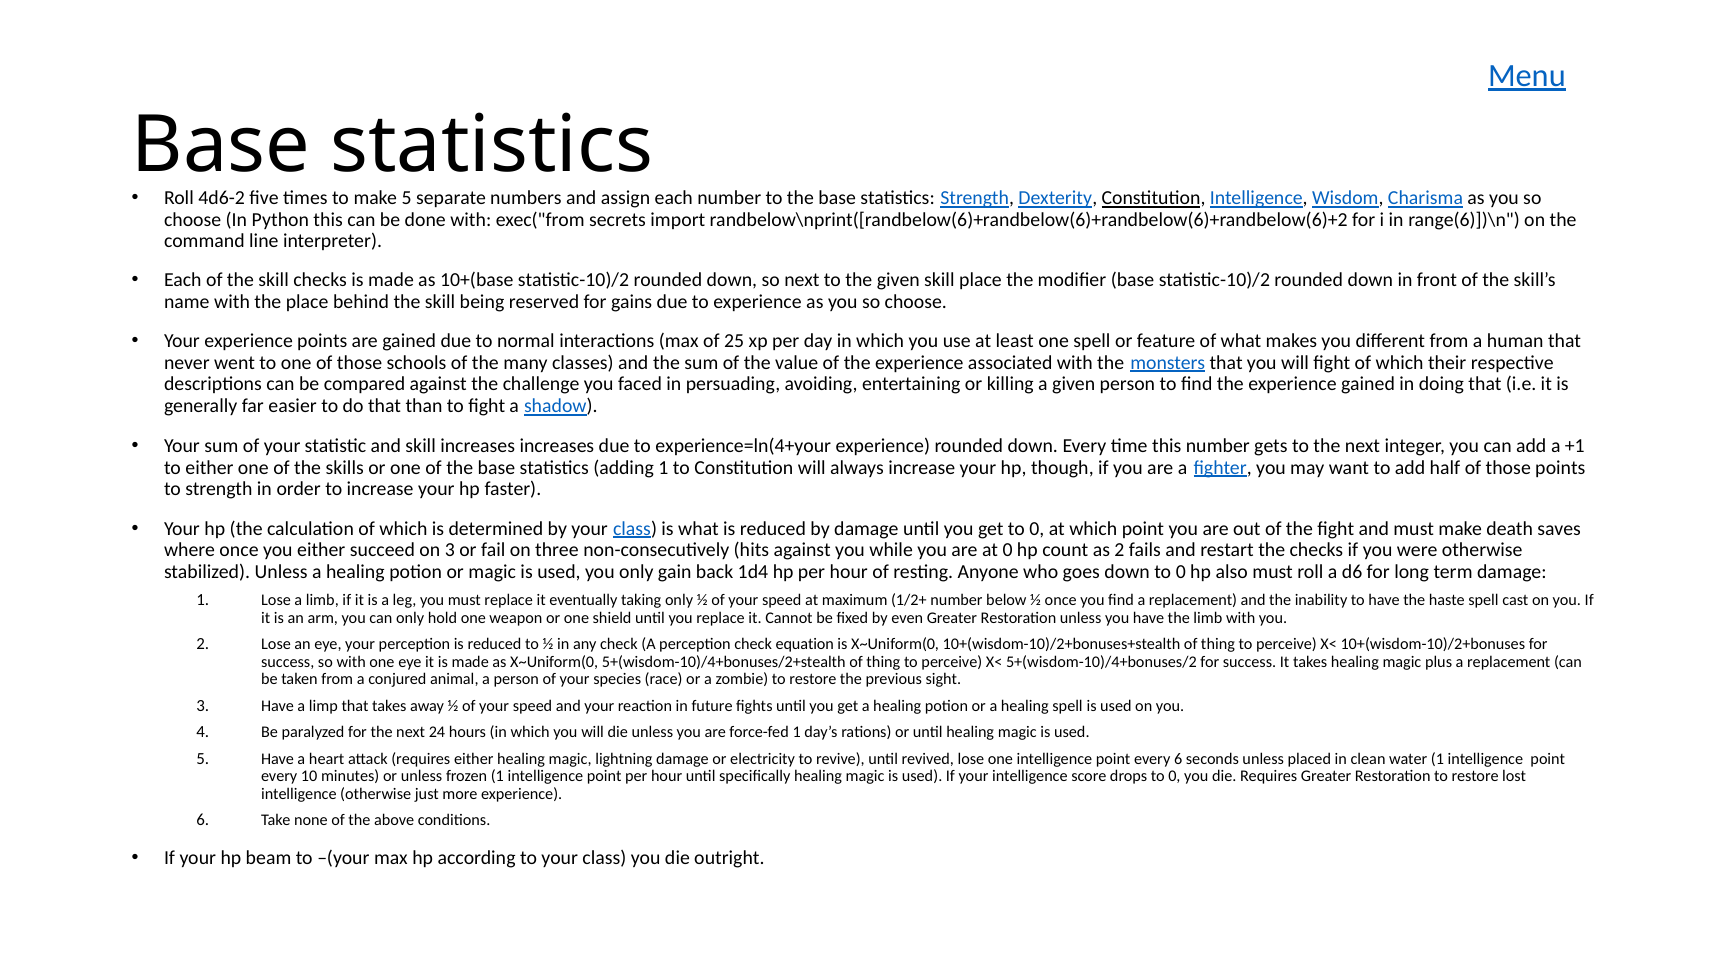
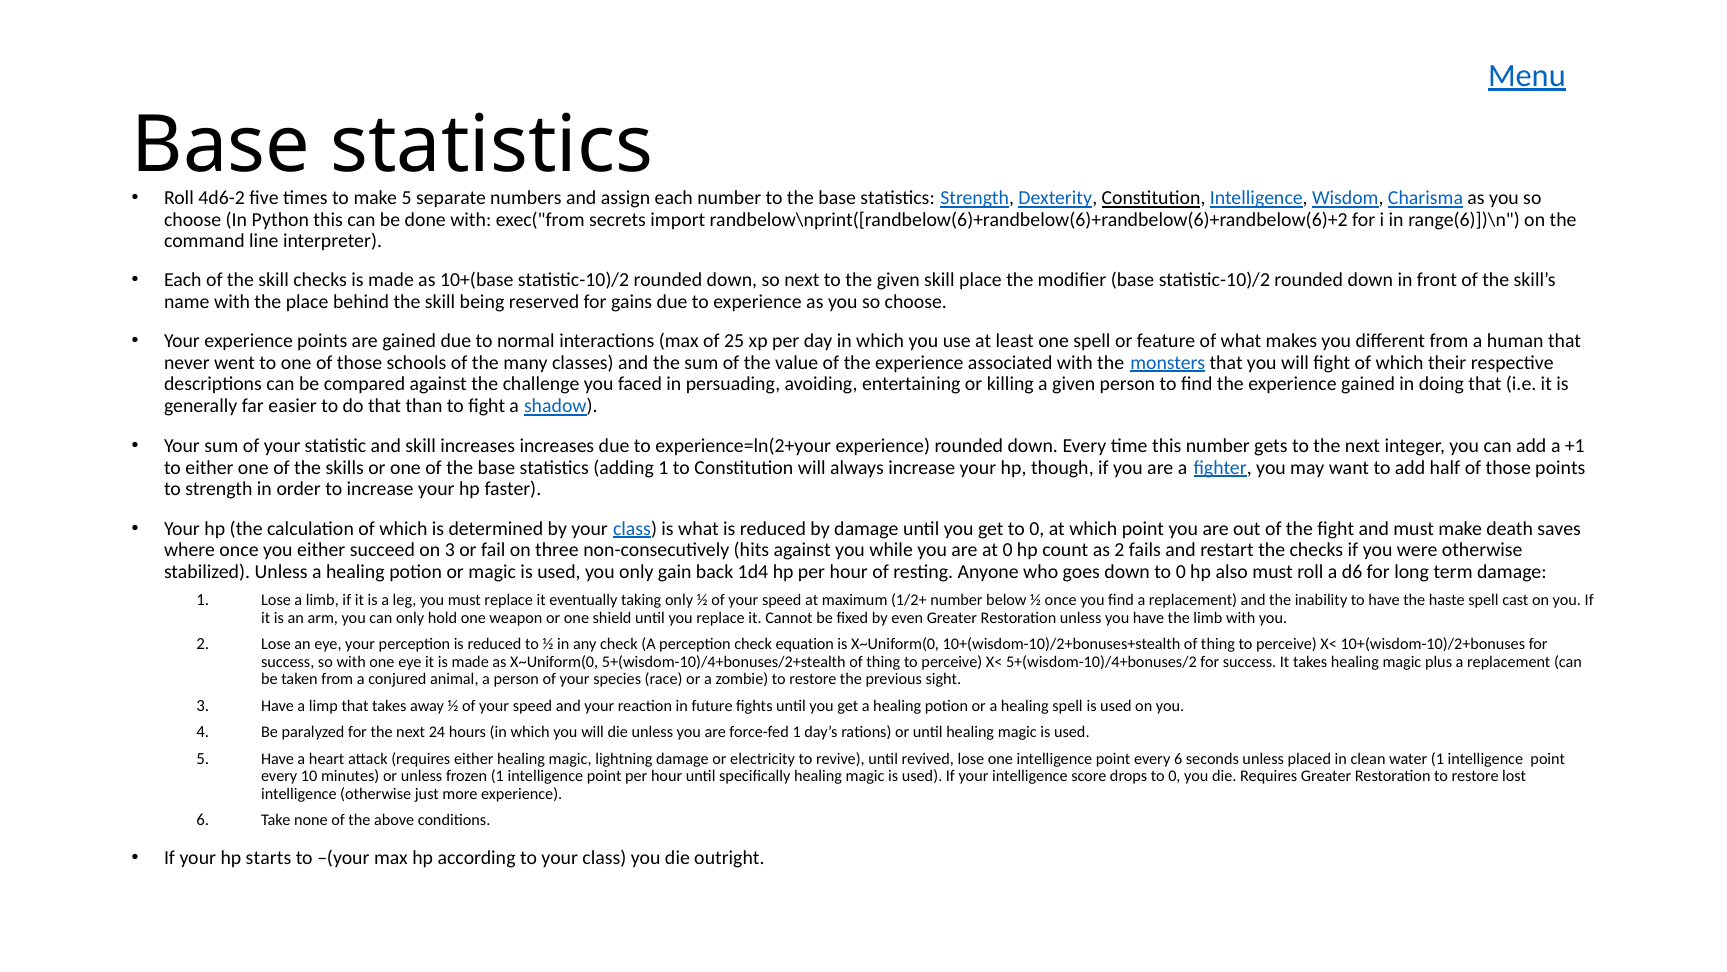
experience=ln(4+your: experience=ln(4+your -> experience=ln(2+your (743, 445)
beam: beam -> starts (269, 858)
